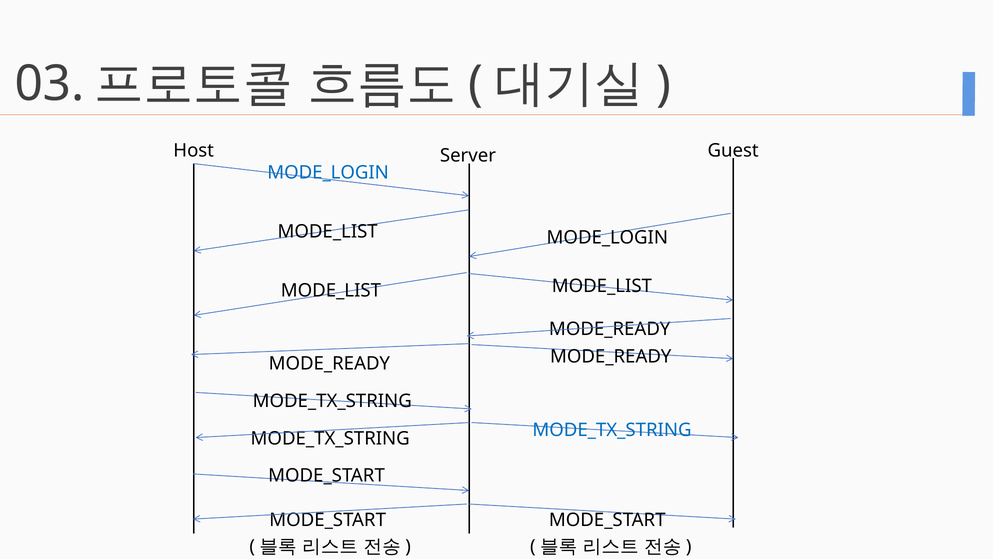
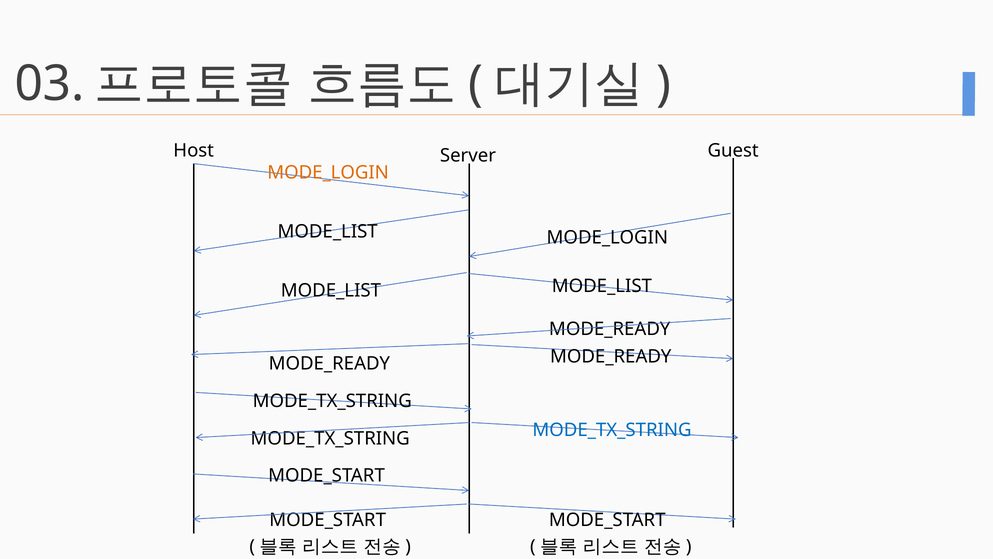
MODE_LOGIN colour: blue -> orange (328, 172)
